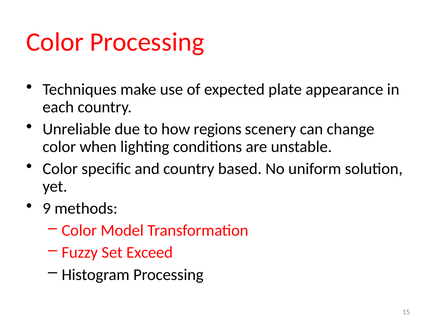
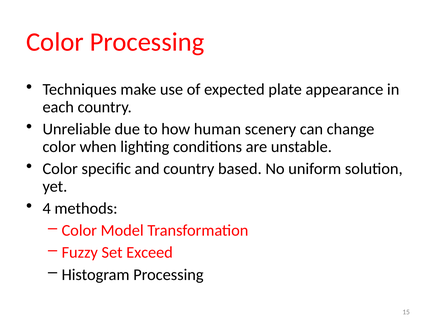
regions: regions -> human (217, 129)
9: 9 -> 4 (47, 209)
